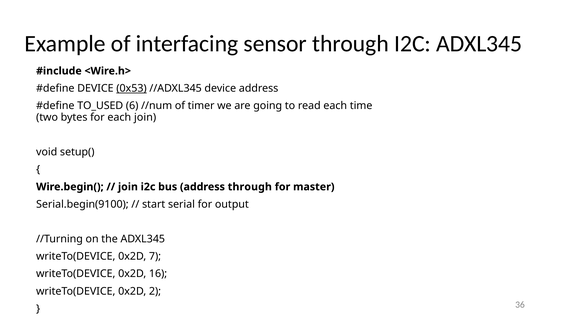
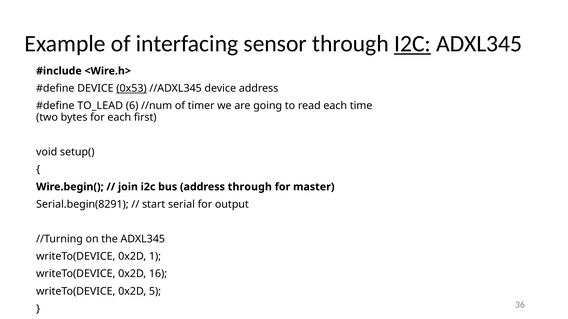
I2C underline: none -> present (413, 44)
TO_USED: TO_USED -> TO_LEAD (100, 106)
each join: join -> first (145, 117)
Serial.begin(9100: Serial.begin(9100 -> Serial.begin(8291 (82, 205)
7: 7 -> 1 (155, 257)
2: 2 -> 5 (155, 292)
